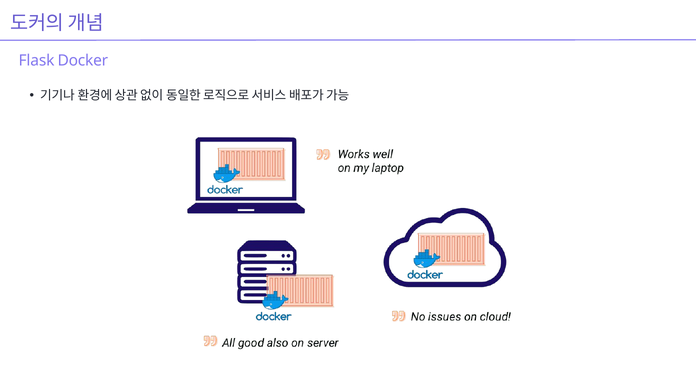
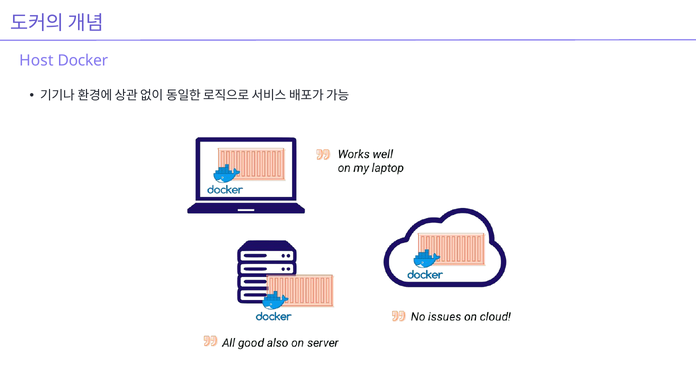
Flask: Flask -> Host (36, 61)
